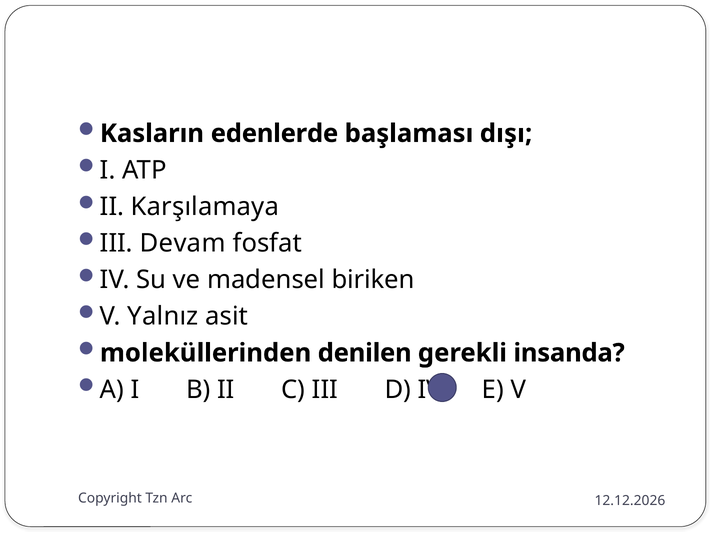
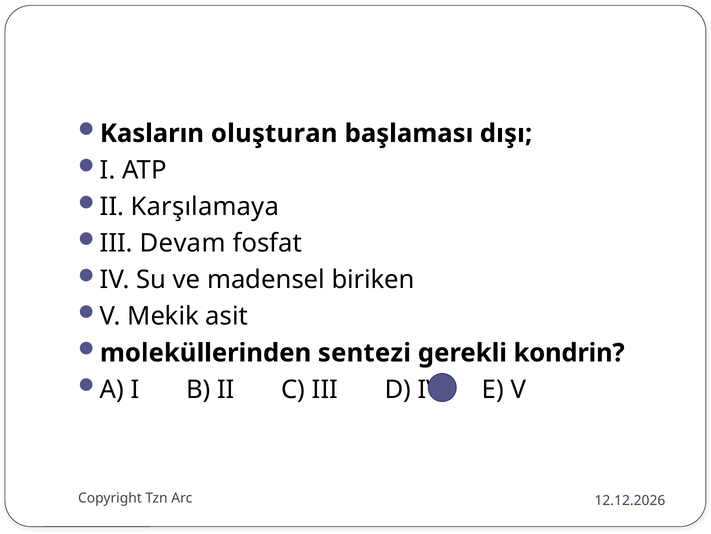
edenlerde: edenlerde -> oluşturan (274, 133)
Yalnız: Yalnız -> Mekik (163, 316)
denilen: denilen -> sentezi (364, 352)
insanda: insanda -> kondrin (569, 352)
